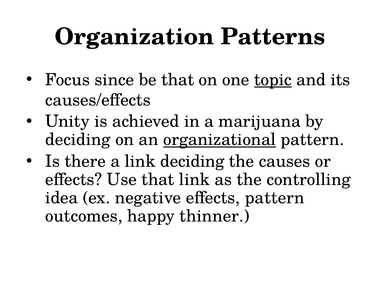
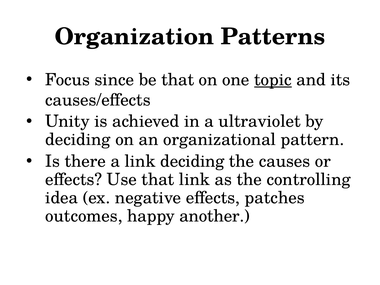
marijuana: marijuana -> ultraviolet (260, 121)
organizational underline: present -> none (220, 140)
effects pattern: pattern -> patches (275, 198)
thinner: thinner -> another (215, 216)
